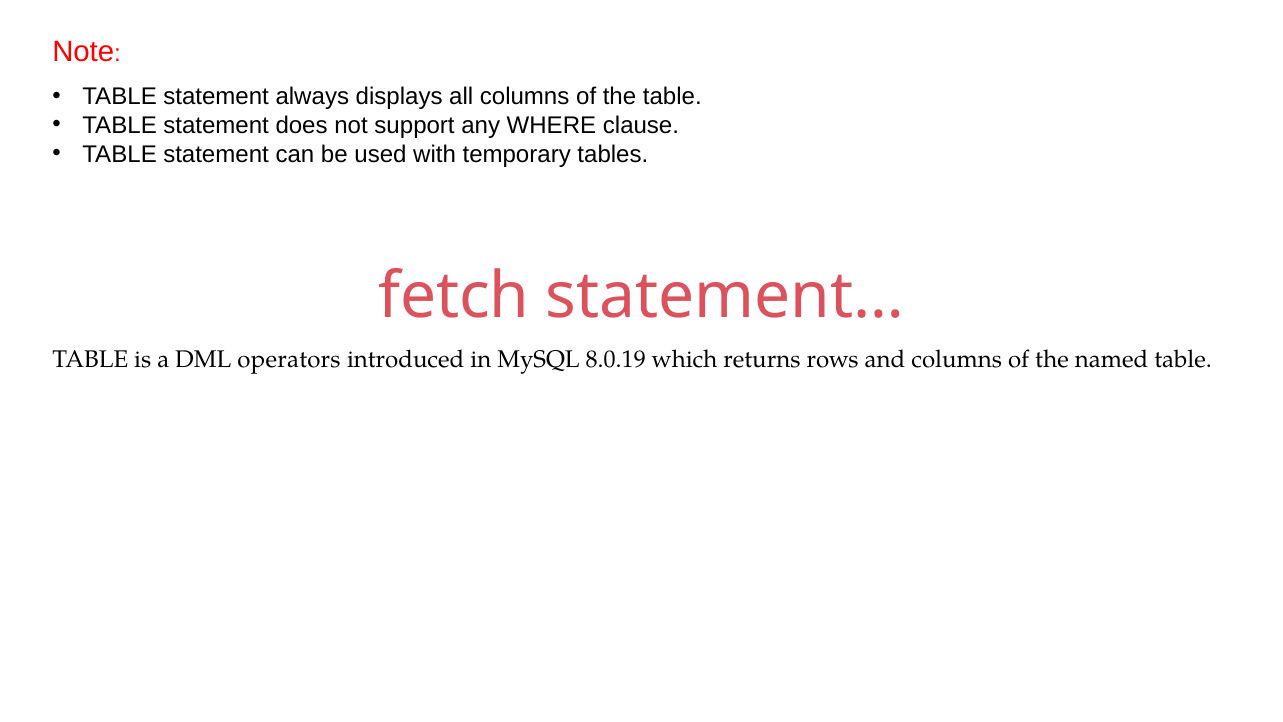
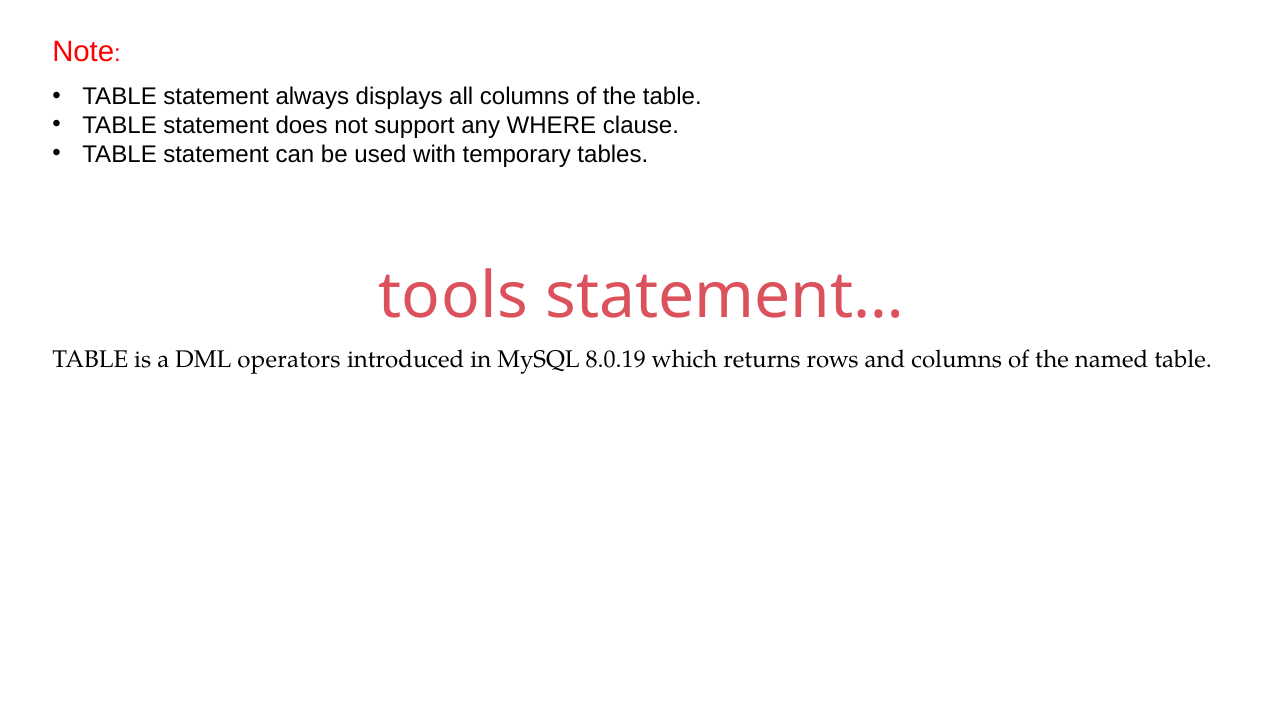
fetch: fetch -> tools (453, 296)
